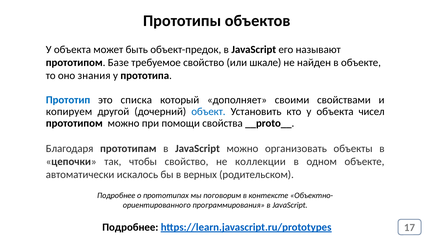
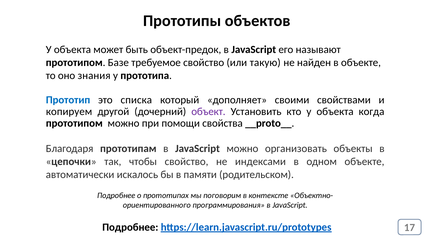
шкале: шкале -> такую (265, 63)
объект colour: blue -> purple (208, 111)
чисел: чисел -> когда (372, 111)
коллекции: коллекции -> индексами (260, 161)
верных: верных -> памяти (200, 174)
